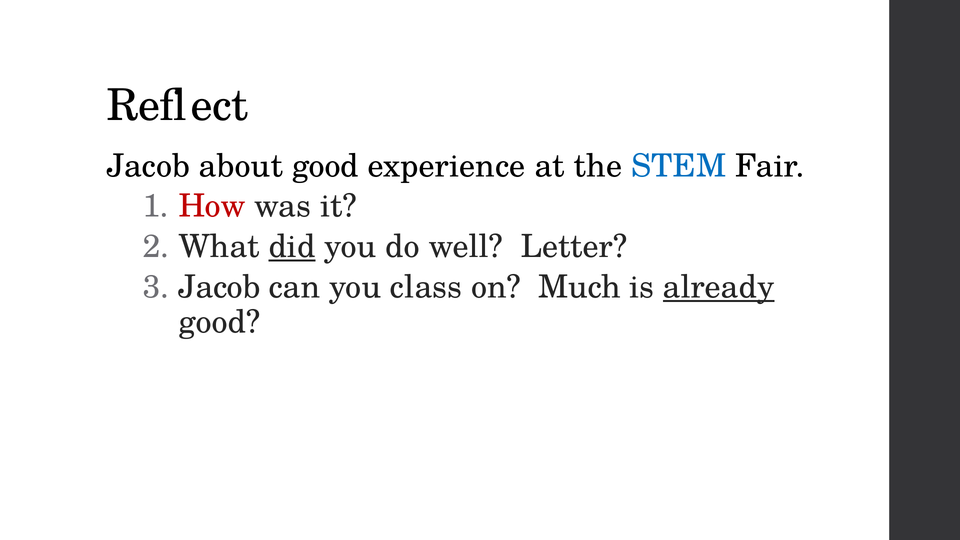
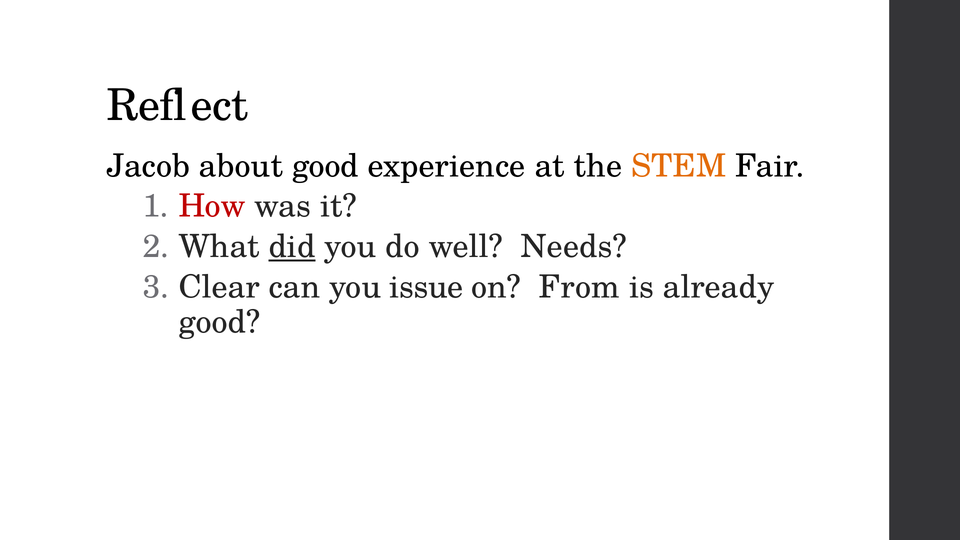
STEM colour: blue -> orange (679, 166)
Letter: Letter -> Needs (574, 247)
Jacob: Jacob -> Clear (219, 287)
class: class -> issue (426, 287)
Much: Much -> From (579, 287)
already underline: present -> none (719, 287)
